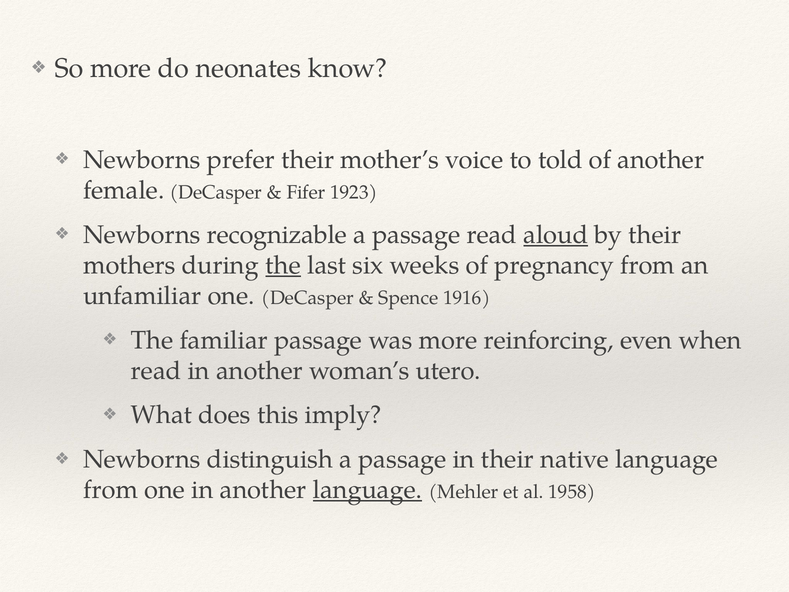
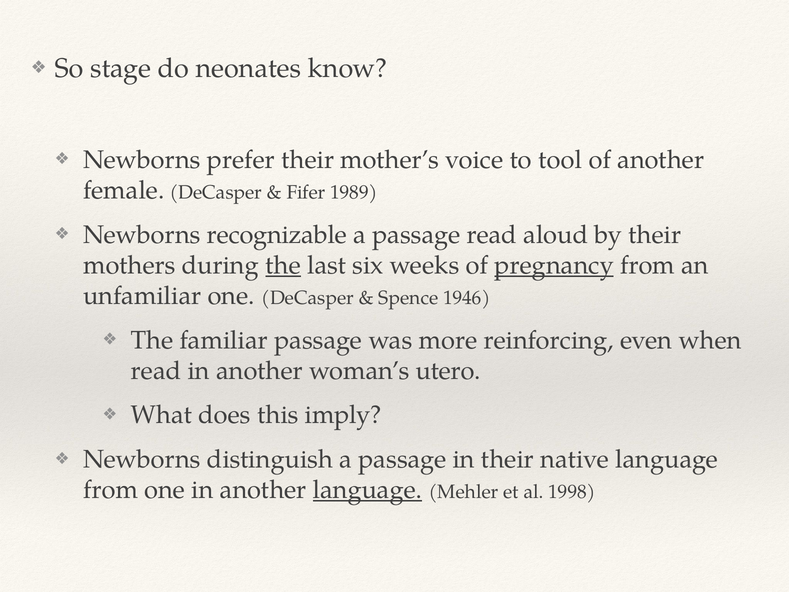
So more: more -> stage (121, 68)
told: told -> tool (560, 160)
1923: 1923 -> 1989 (354, 192)
aloud underline: present -> none (556, 235)
pregnancy underline: none -> present (554, 265)
1916: 1916 -> 1946 (467, 298)
1958: 1958 -> 1998 (572, 492)
